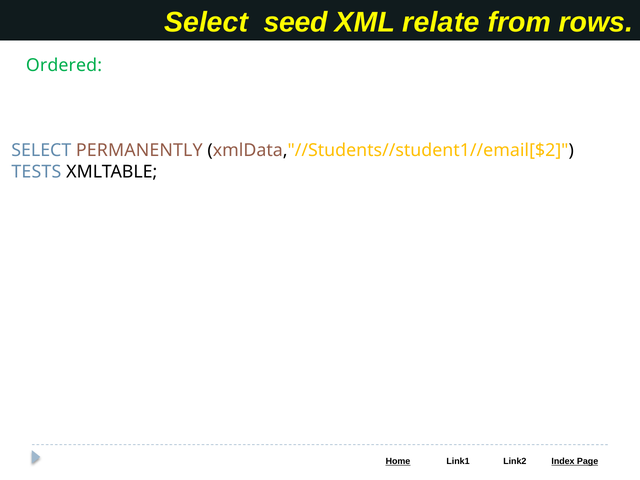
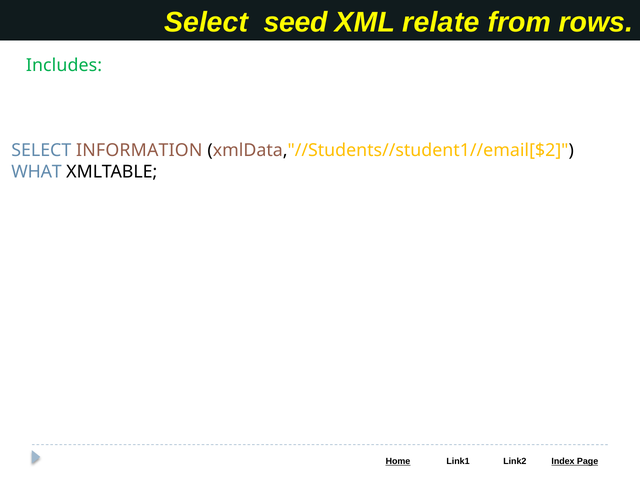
Ordered: Ordered -> Includes (64, 66)
PERMANENTLY: PERMANENTLY -> INFORMATION (139, 151)
TESTS: TESTS -> WHAT (37, 172)
